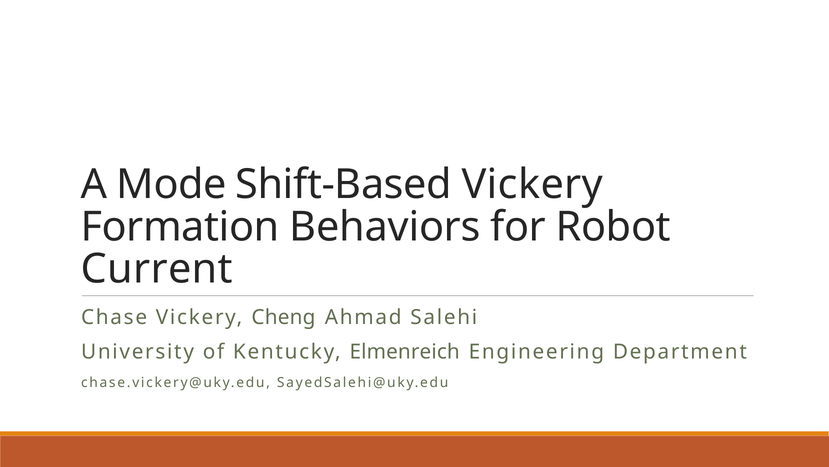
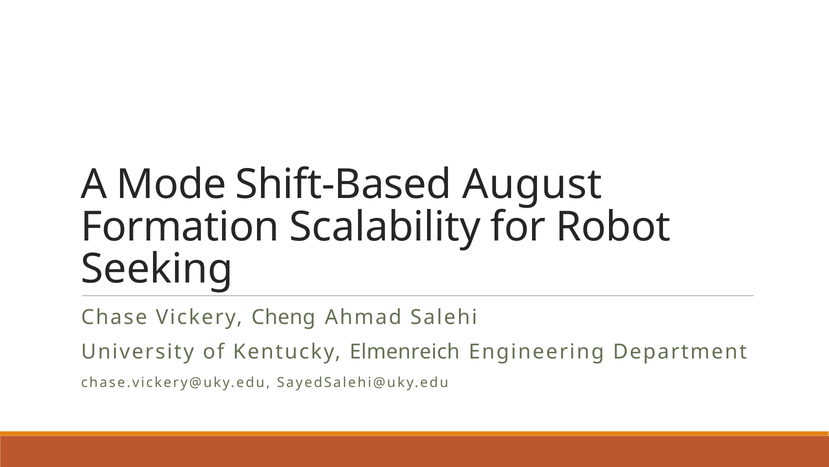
Shift-Based Vickery: Vickery -> August (532, 184)
Behaviors: Behaviors -> Scalability (385, 227)
Current: Current -> Seeking (157, 269)
